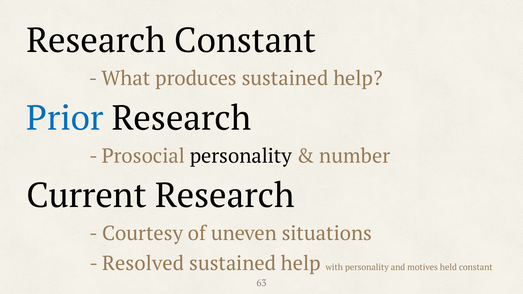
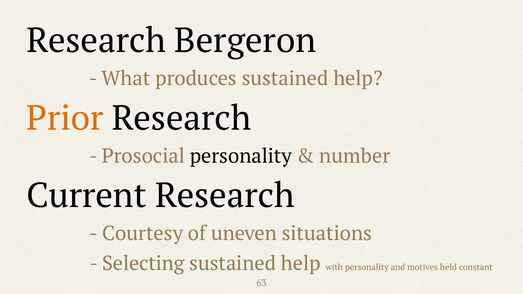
Research Constant: Constant -> Bergeron (245, 41)
Prior colour: blue -> orange (65, 118)
Resolved: Resolved -> Selecting (143, 263)
